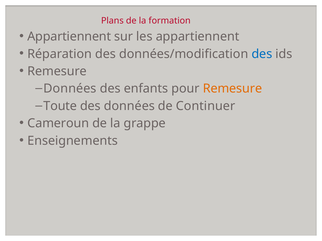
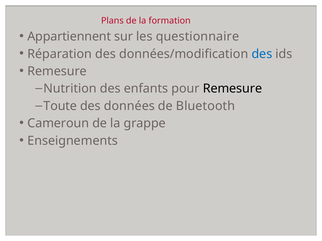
les appartiennent: appartiennent -> questionnaire (197, 37)
Données: Données -> Nutrition (70, 89)
Remesure colour: orange -> black (232, 89)
Continuer: Continuer -> Bluetooth (206, 106)
